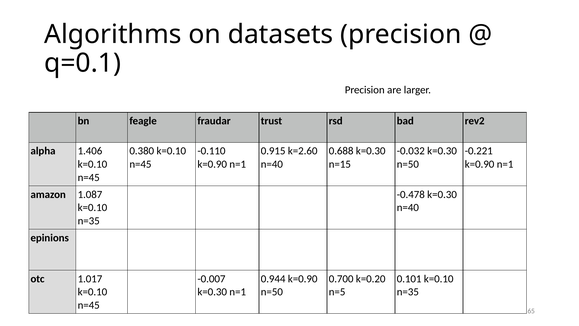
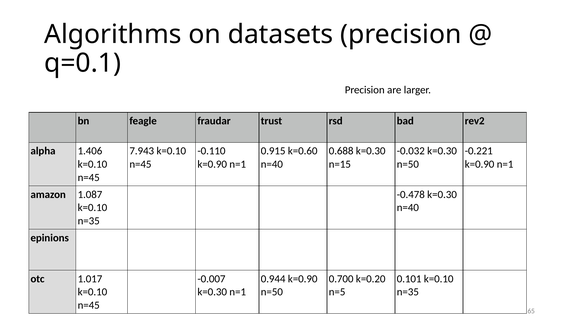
0.380: 0.380 -> 7.943 (142, 151)
k=2.60: k=2.60 -> k=0.60 (303, 151)
